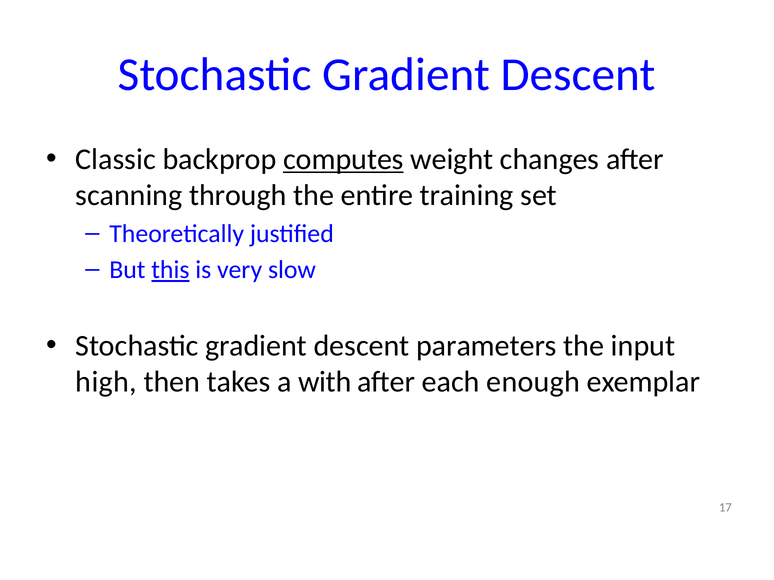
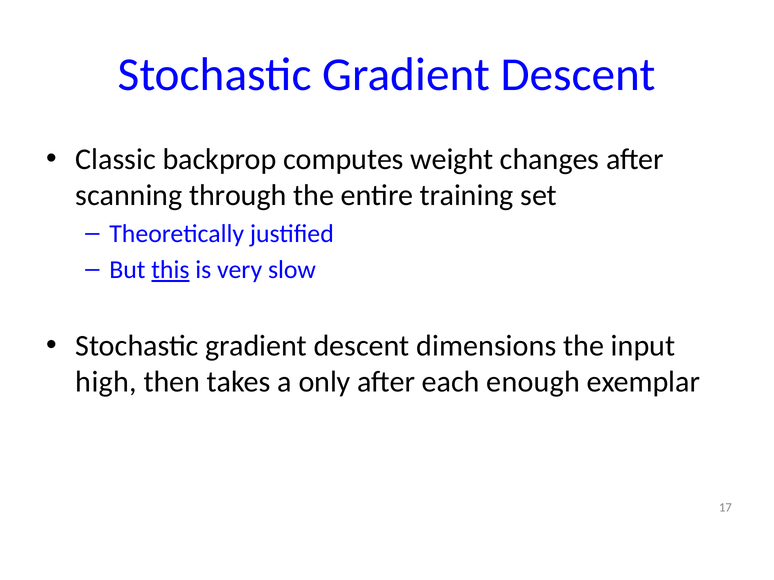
computes underline: present -> none (343, 159)
parameters: parameters -> dimensions (486, 346)
with: with -> only (325, 382)
